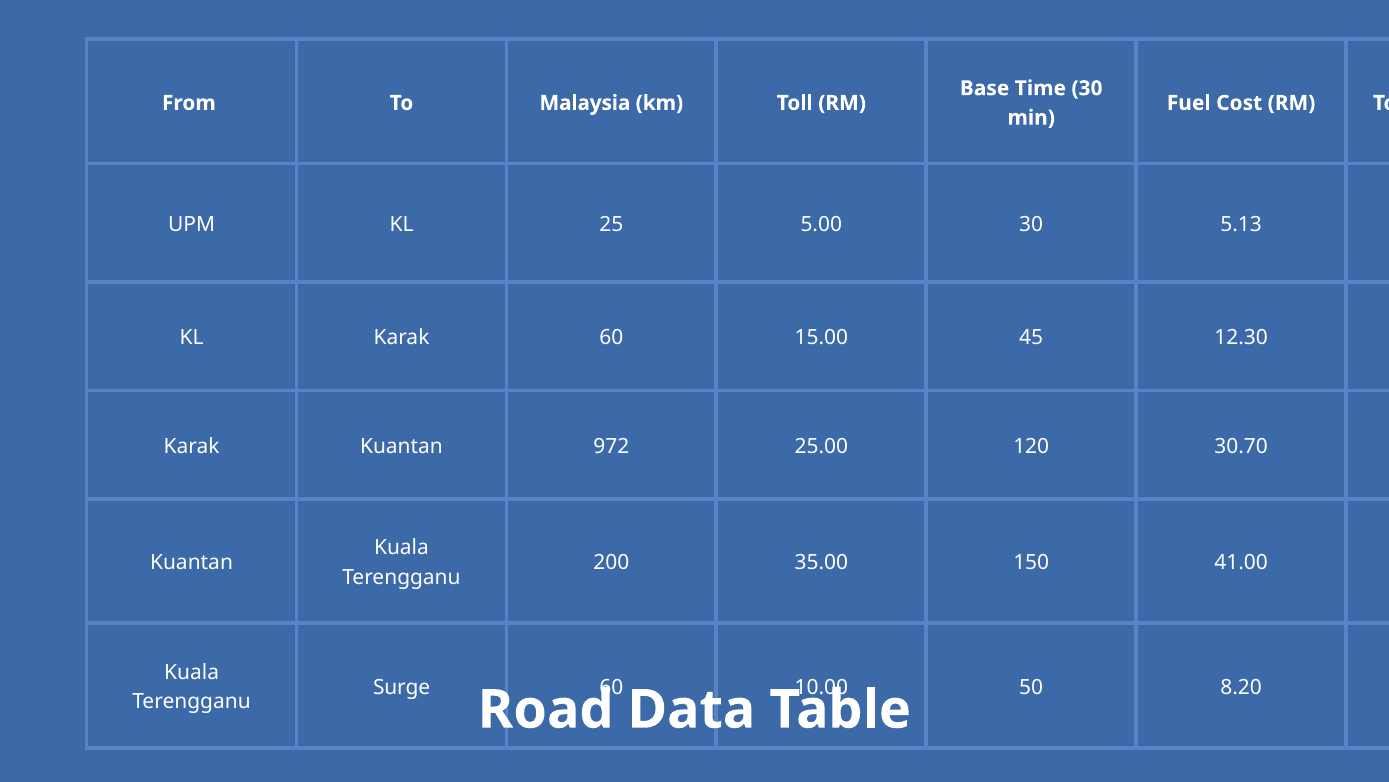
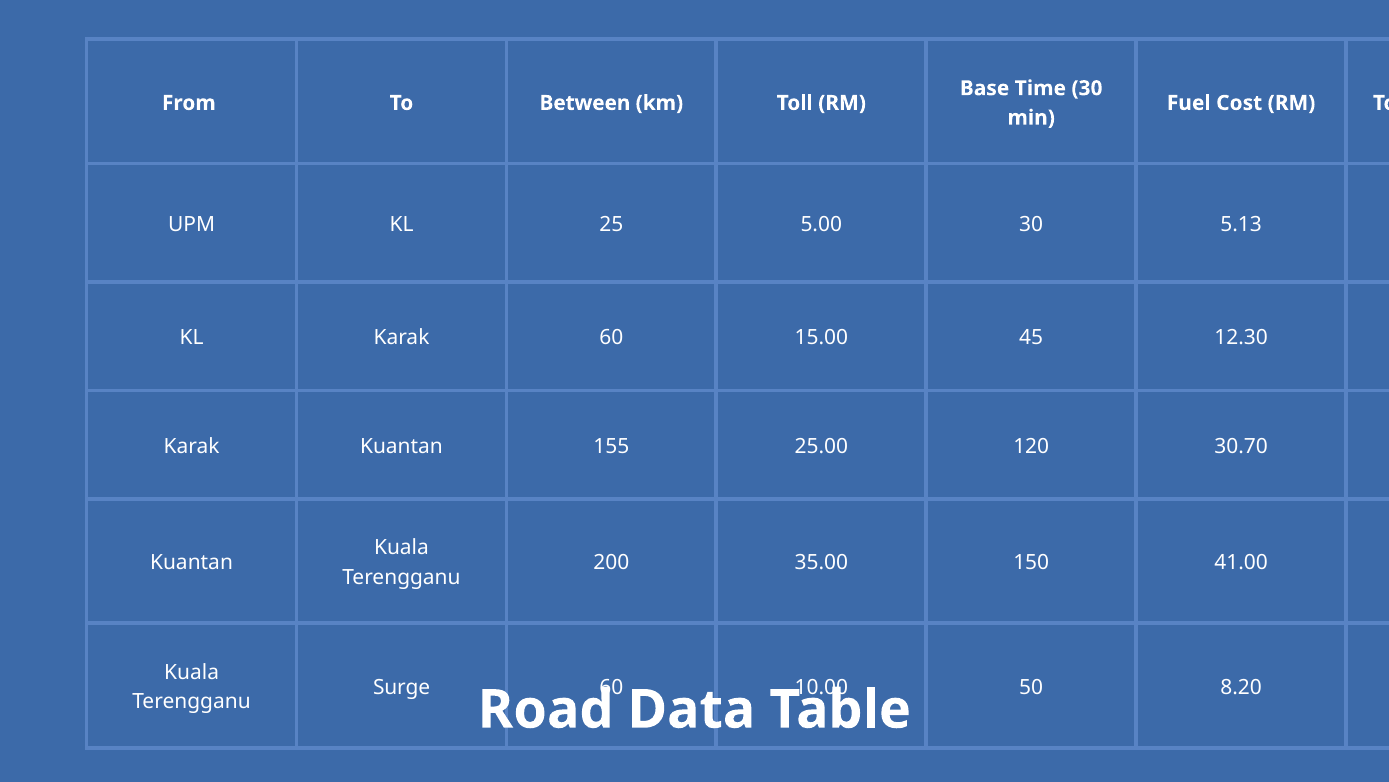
Malaysia: Malaysia -> Between (585, 103)
972: 972 -> 155 (611, 446)
